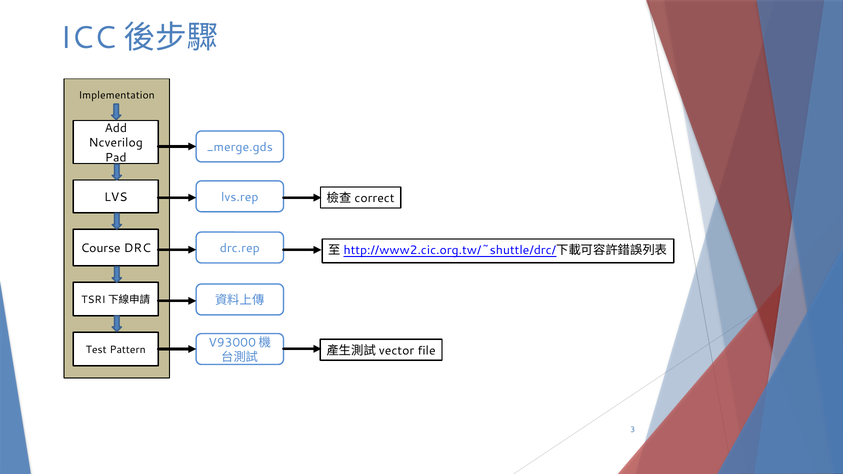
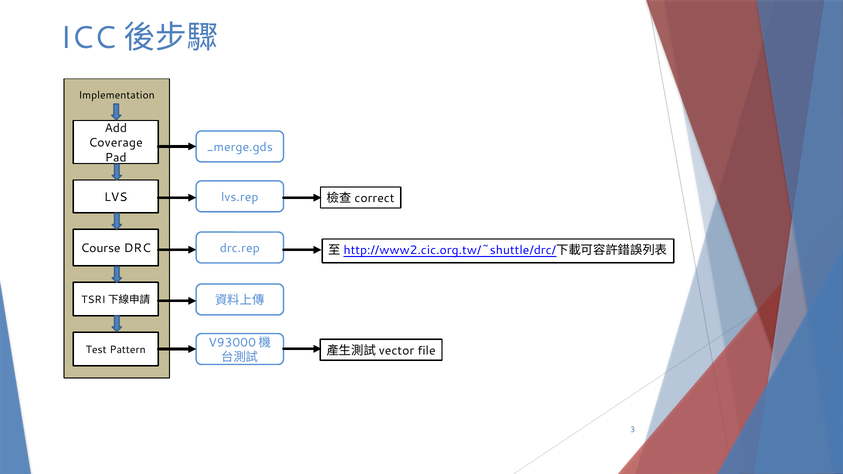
Ncverilog: Ncverilog -> Coverage (116, 143)
